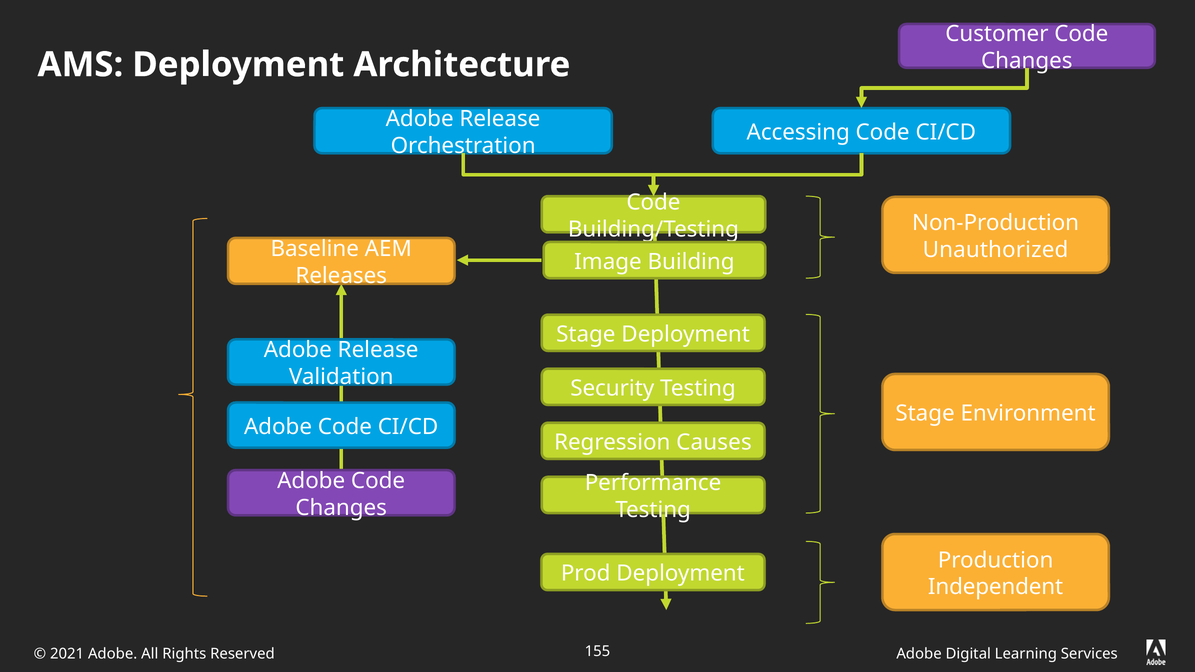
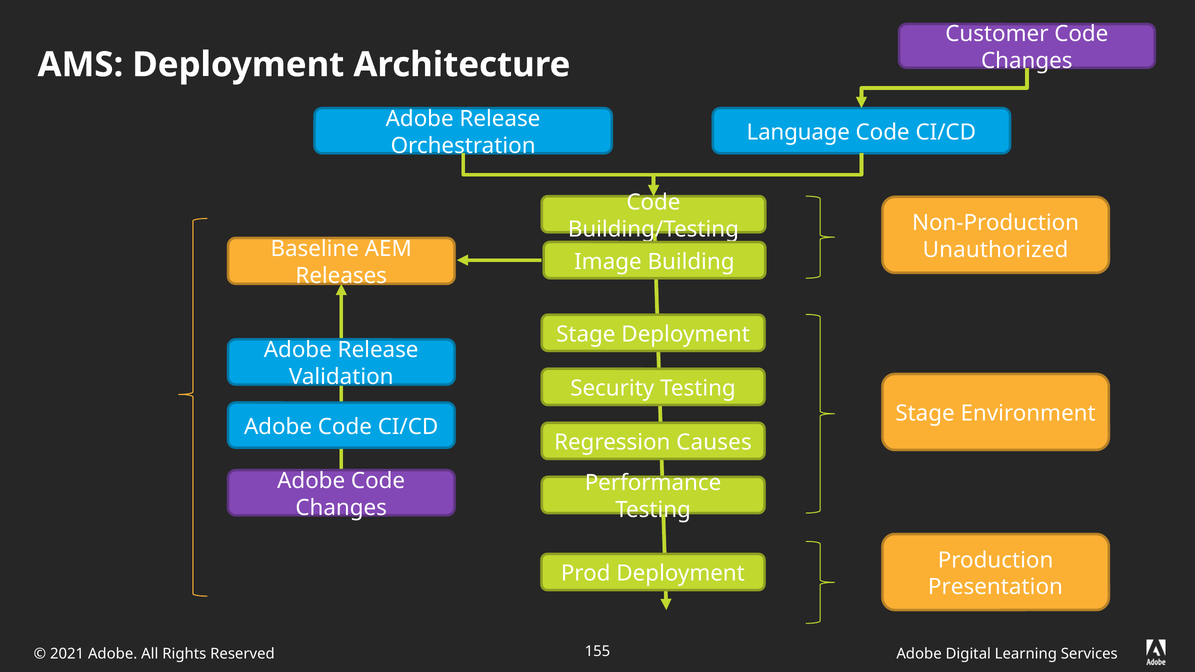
Accessing: Accessing -> Language (798, 132)
Independent: Independent -> Presentation (995, 587)
